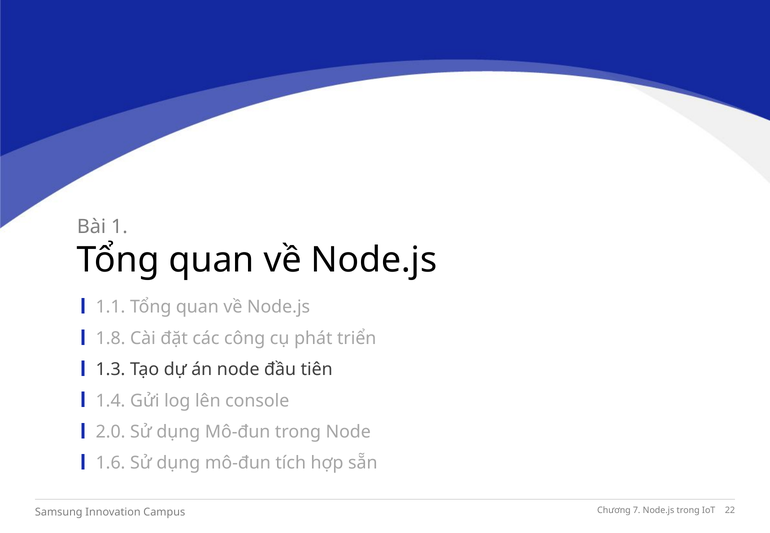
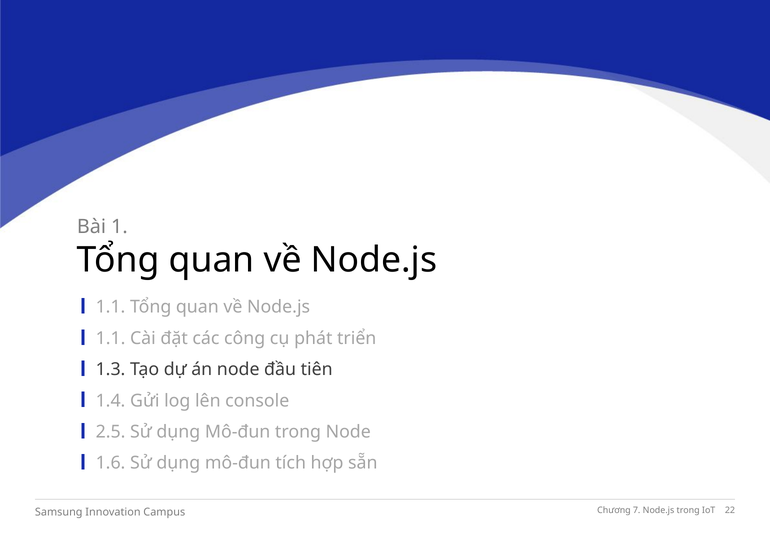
1.8: 1.8 -> 1.1 (111, 338)
2.0: 2.0 -> 2.5 (111, 432)
